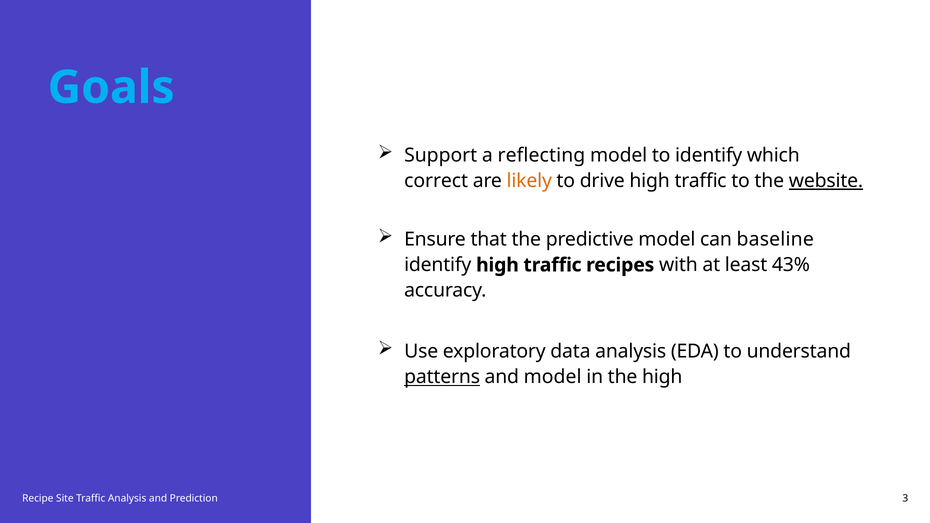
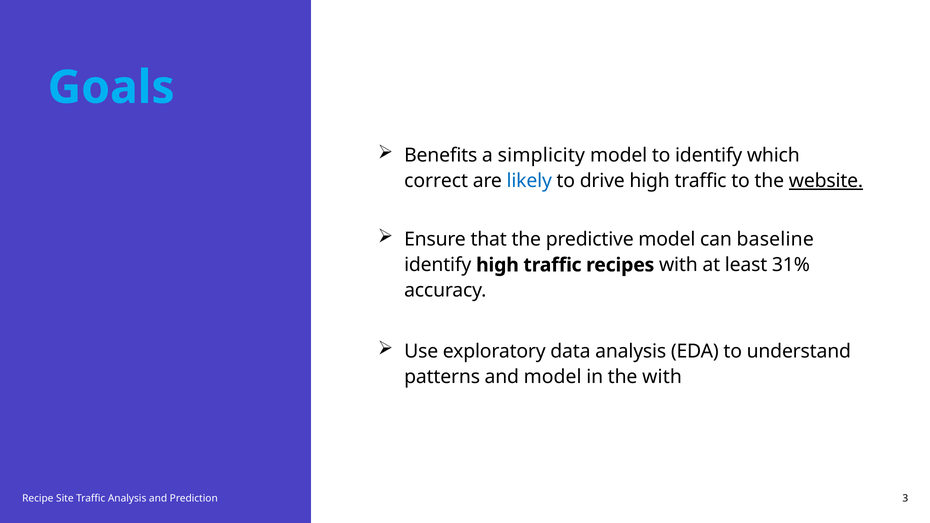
Support: Support -> Benefits (441, 155)
reflecting: reflecting -> simplicity (541, 155)
likely colour: orange -> blue (529, 181)
43%: 43% -> 31% (791, 265)
patterns underline: present -> none (442, 377)
the high: high -> with (662, 377)
